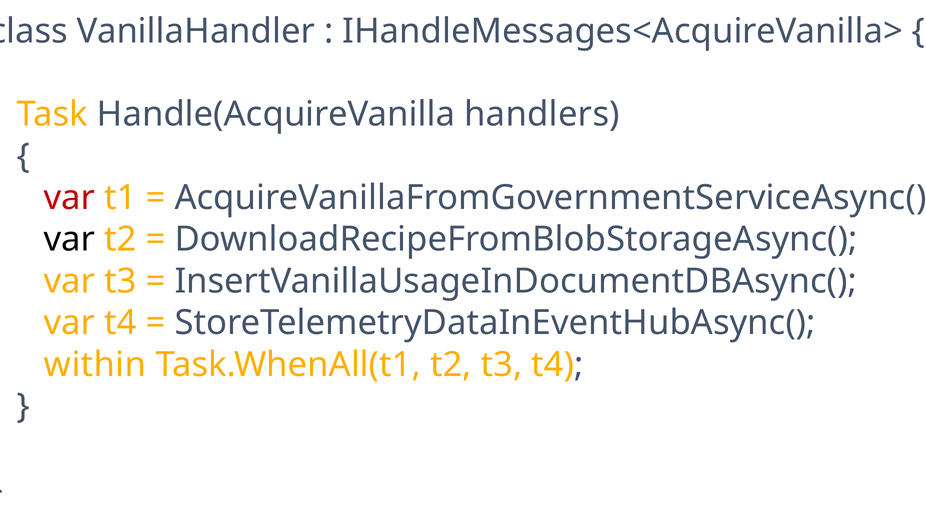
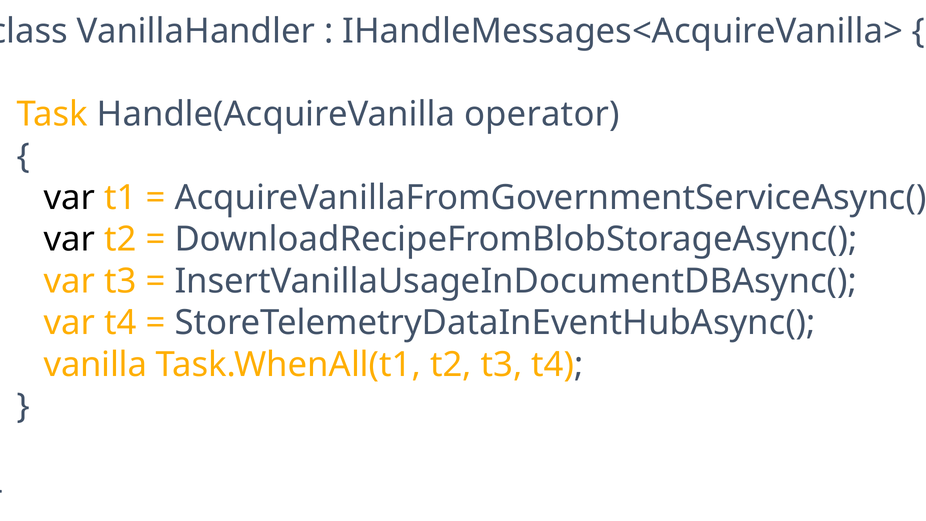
handlers: handlers -> operator (542, 114)
var colour: red -> black (69, 198)
within: within -> vanilla (95, 364)
